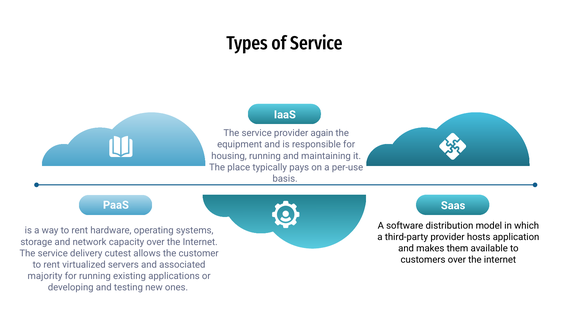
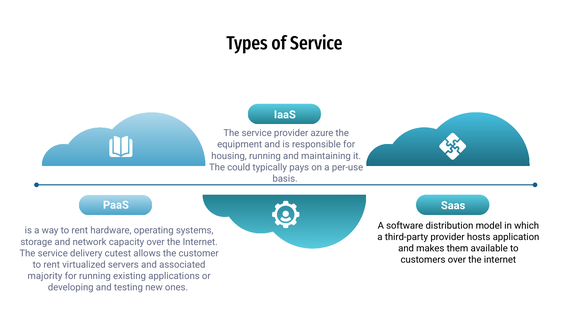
again: again -> azure (322, 133)
place: place -> could (239, 167)
